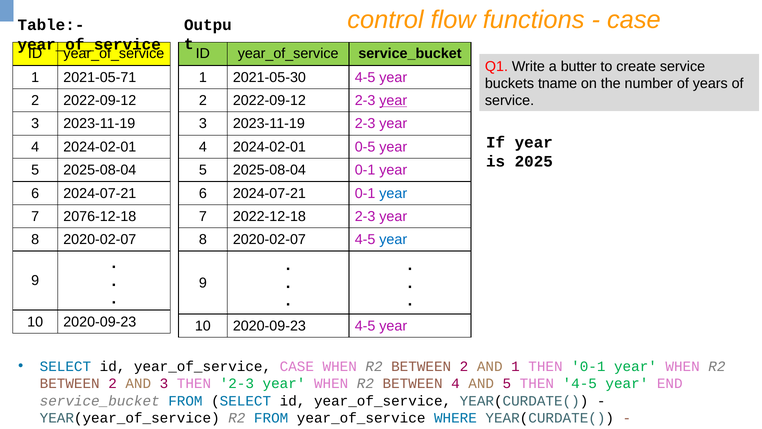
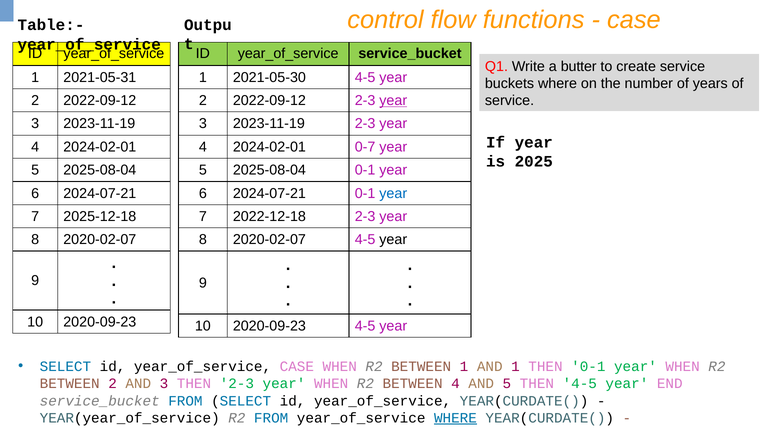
2021-05-71: 2021-05-71 -> 2021-05-31 (100, 77)
buckets tname: tname -> where (557, 83)
0-5: 0-5 -> 0-7 (365, 147)
2076-12-18: 2076-12-18 -> 2025-12-18 (100, 216)
year colour: blue -> black (393, 239)
2: 2 -> 1 (464, 366)
WHERE underline: none -> present (455, 418)
